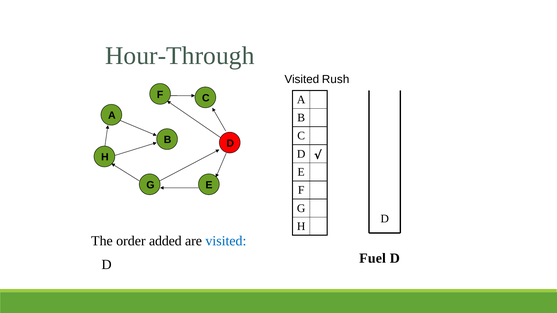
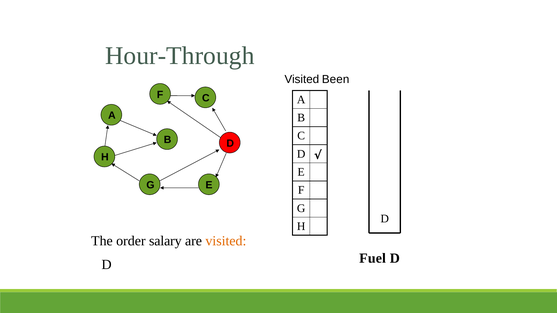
Rush: Rush -> Been (336, 79)
added: added -> salary (165, 241)
visited colour: blue -> orange (226, 241)
